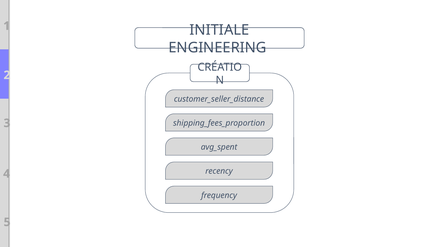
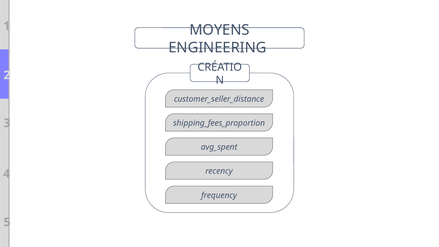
INITIALE: INITIALE -> MOYENS (219, 30)
